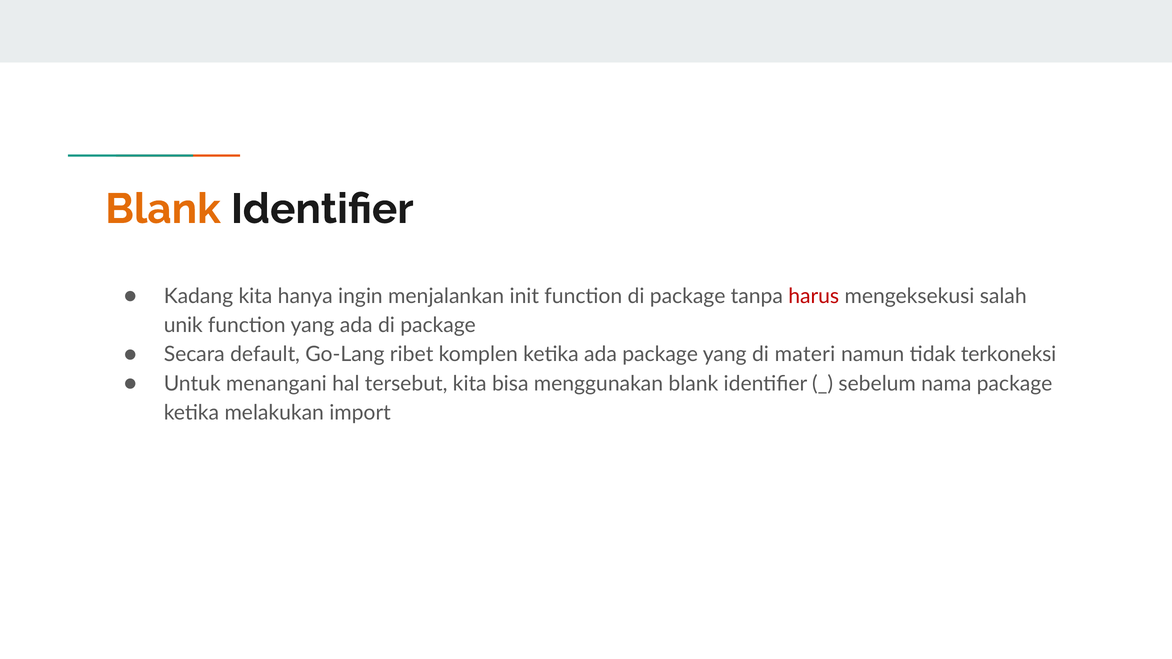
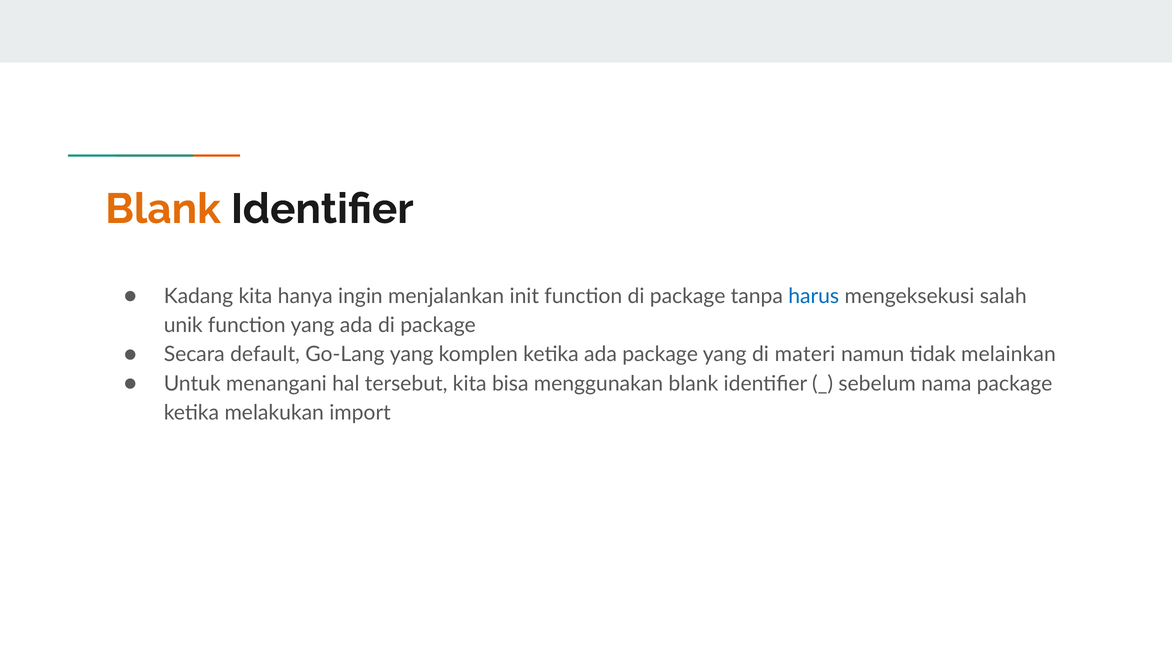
harus colour: red -> blue (814, 296)
Go-Lang ribet: ribet -> yang (412, 355)
terkoneksi: terkoneksi -> melainkan (1008, 355)
